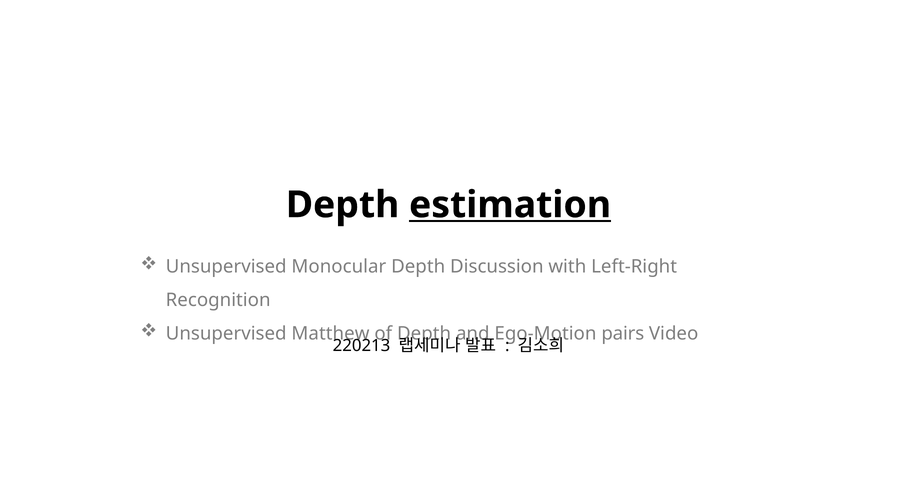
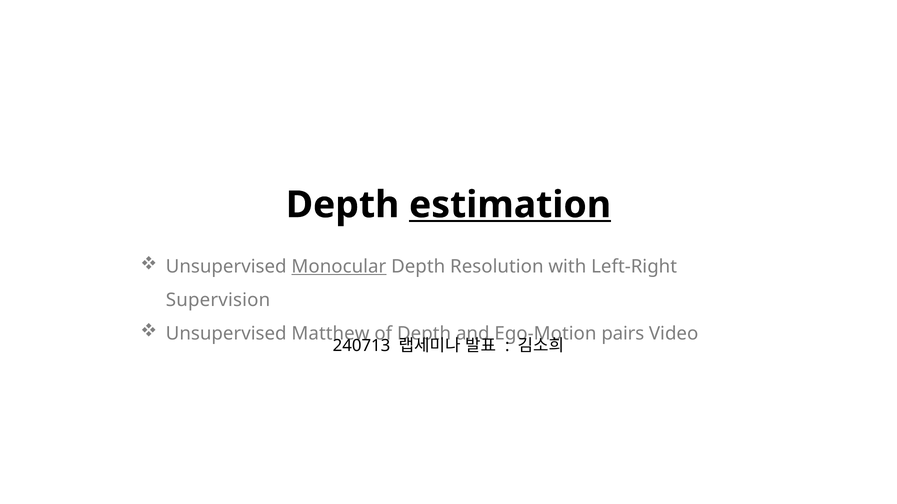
Monocular underline: none -> present (339, 267)
Discussion: Discussion -> Resolution (497, 267)
Recognition: Recognition -> Supervision (218, 300)
220213: 220213 -> 240713 (362, 346)
